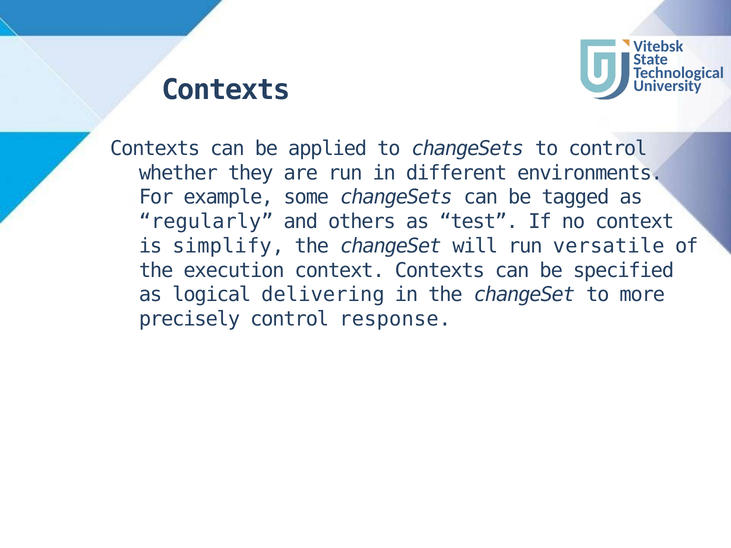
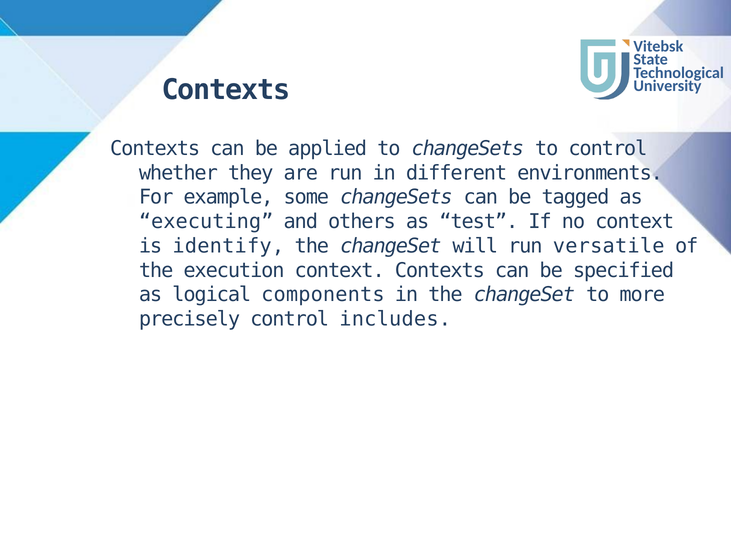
regularly: regularly -> executing (206, 222)
simplify: simplify -> identify (228, 246)
delivering: delivering -> components (323, 295)
response: response -> includes (395, 319)
